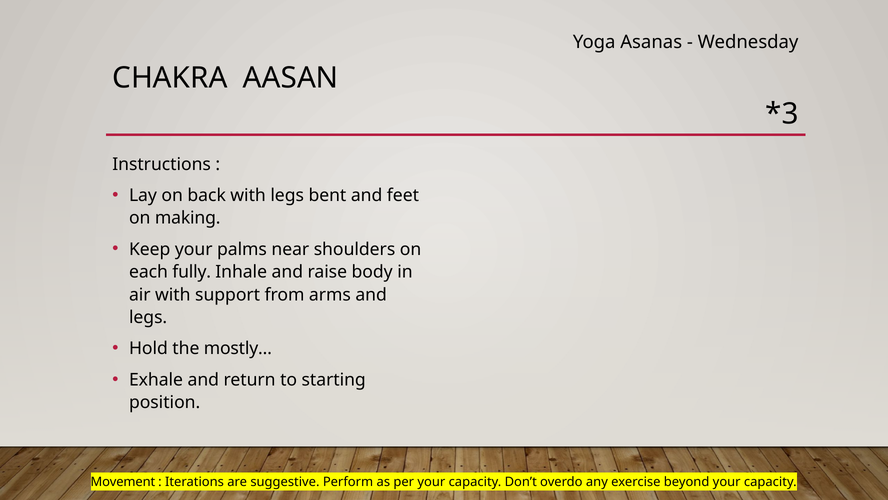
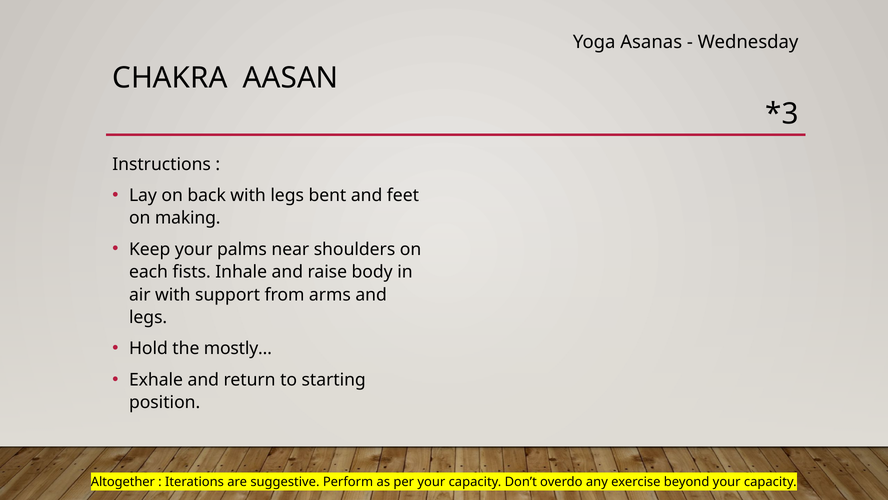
fully: fully -> fists (192, 272)
Movement: Movement -> Altogether (123, 482)
